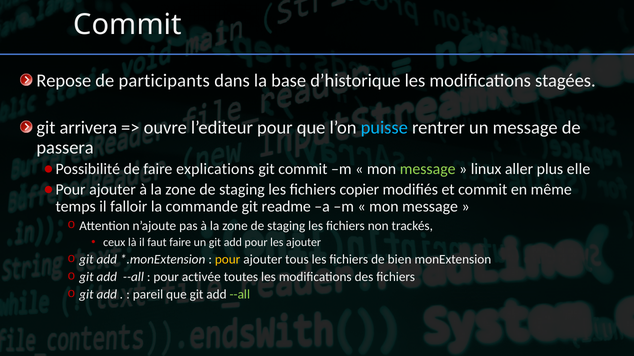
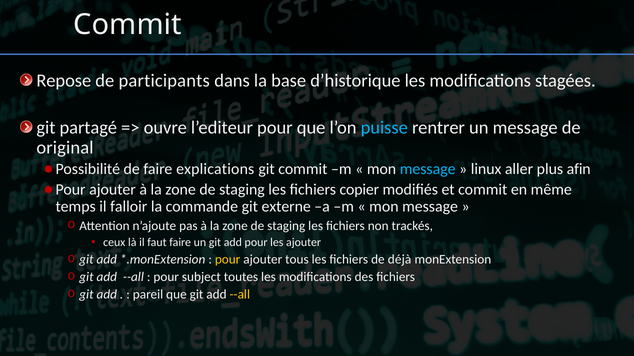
arrivera: arrivera -> partagé (88, 128)
passera: passera -> original (65, 148)
message colour: light green -> light blue (428, 170)
elle: elle -> afin (579, 170)
readme: readme -> externe (286, 207)
bien: bien -> déjà (400, 260)
activée: activée -> subject (201, 277)
--all colour: light green -> yellow (240, 295)
